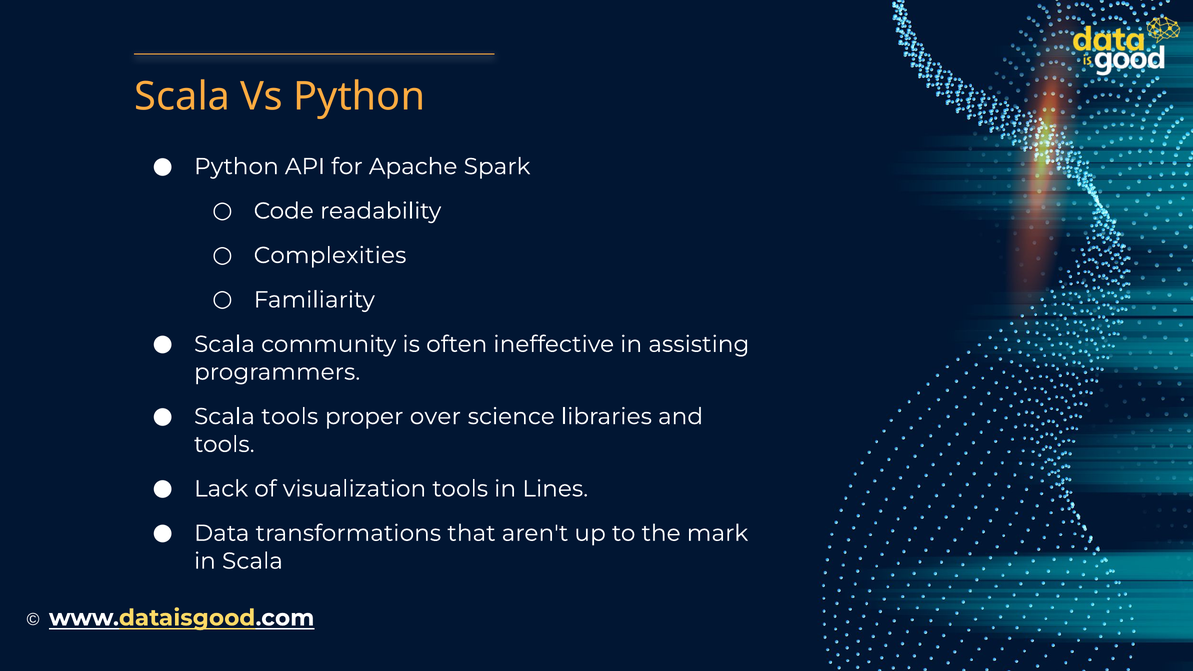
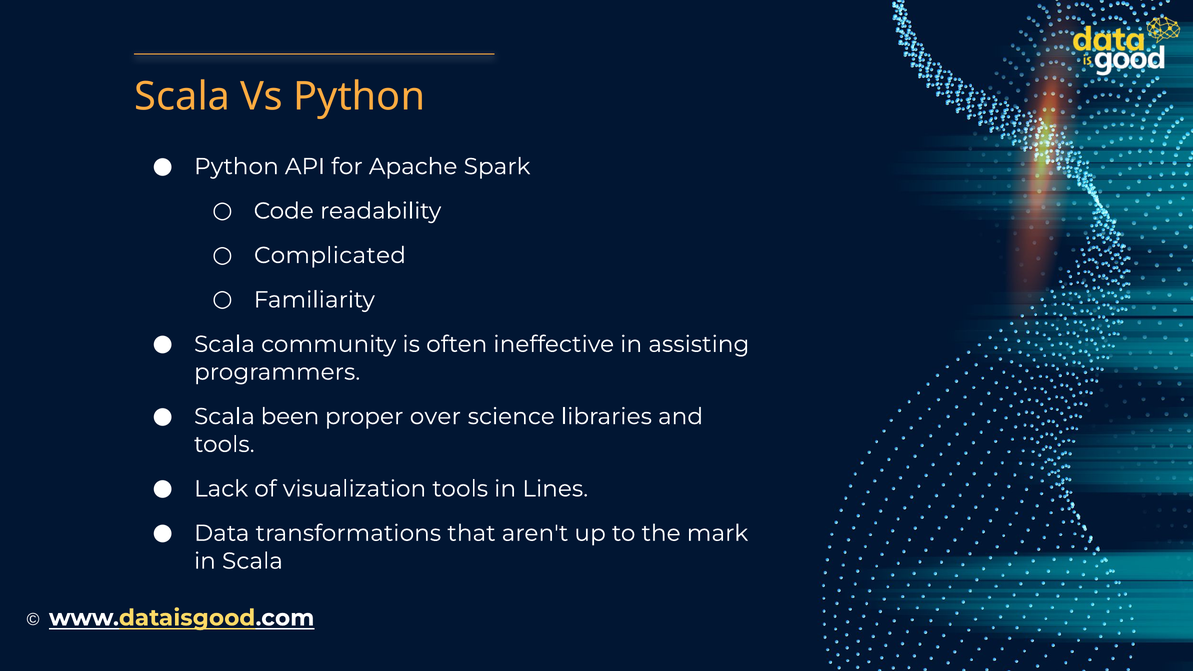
Complexities: Complexities -> Complicated (330, 255)
Scala tools: tools -> been (290, 417)
